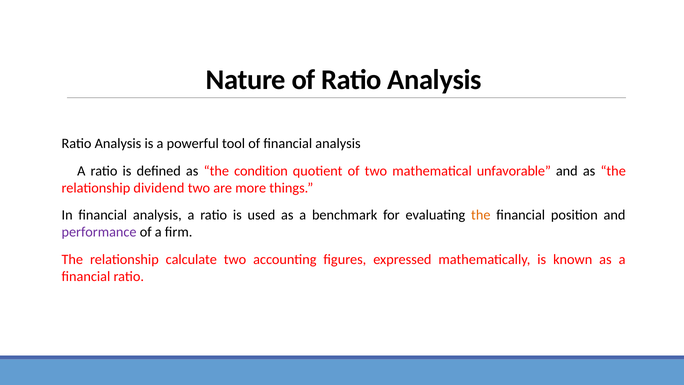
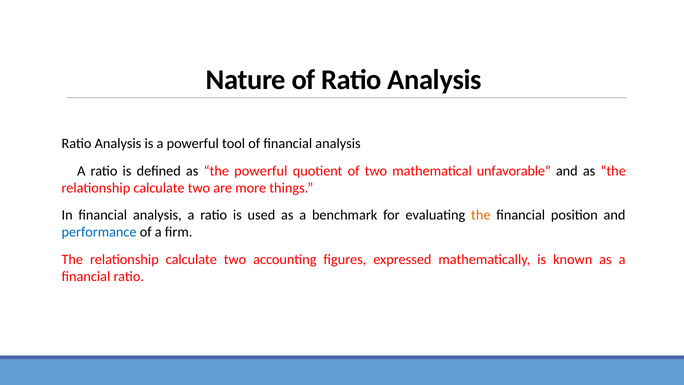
the condition: condition -> powerful (261, 171)
dividend: dividend -> calculate (159, 188)
performance colour: purple -> blue (99, 232)
